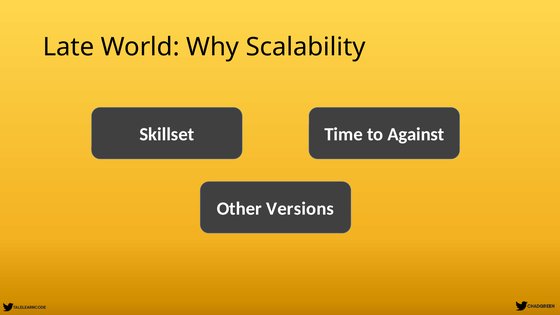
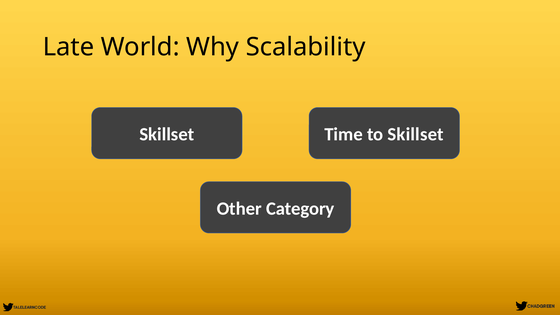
to Against: Against -> Skillset (416, 134)
Versions: Versions -> Category (300, 209)
